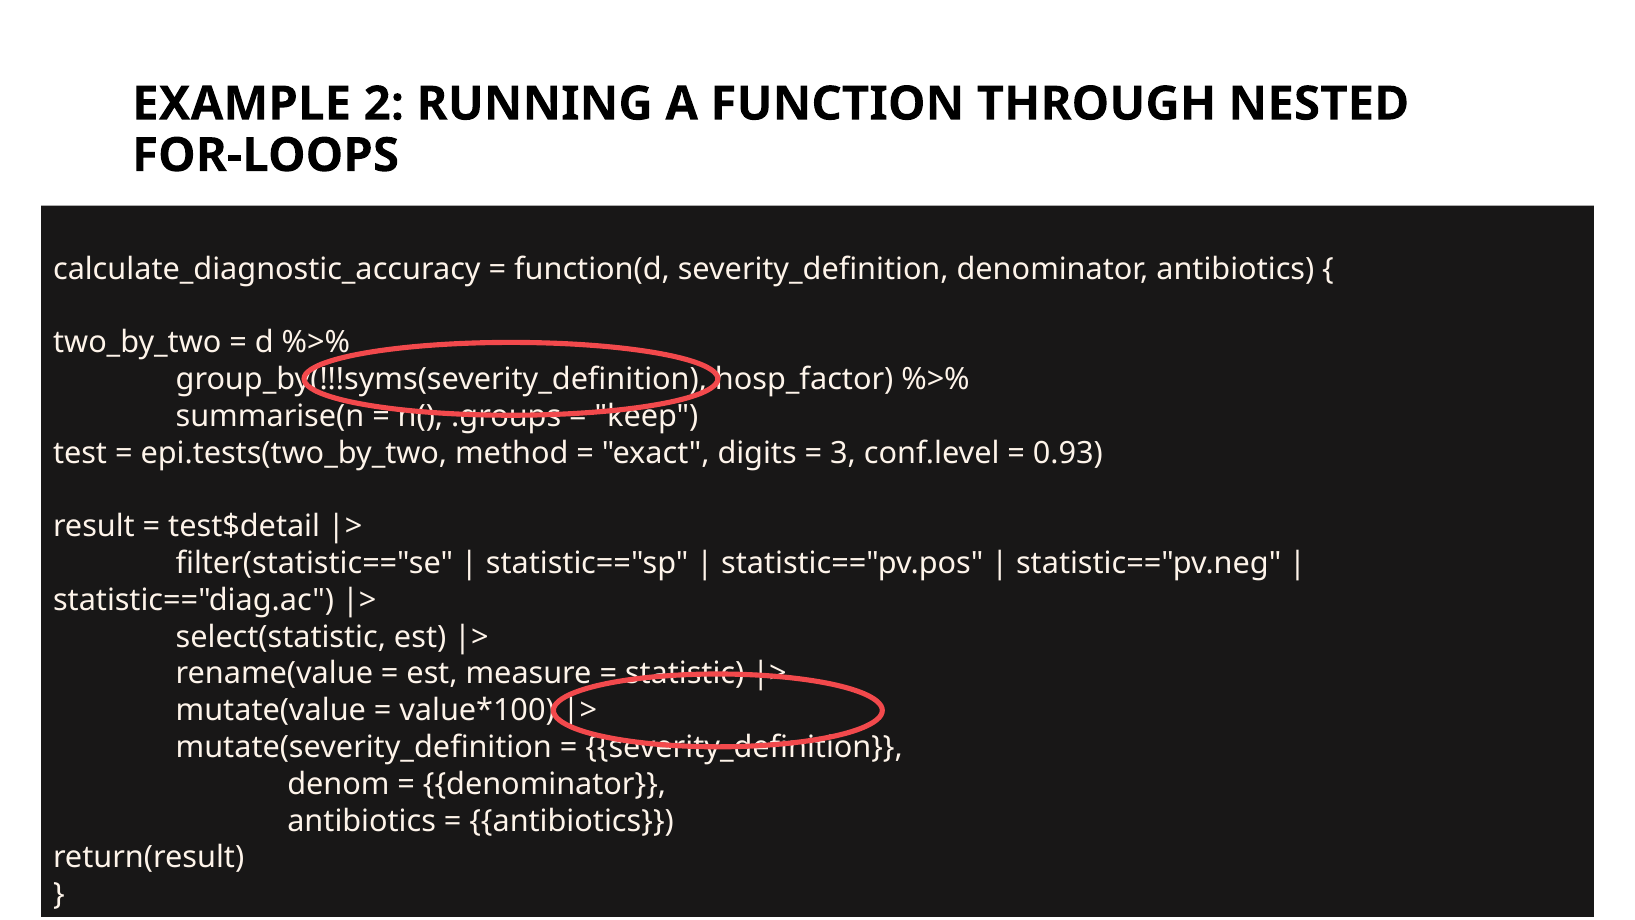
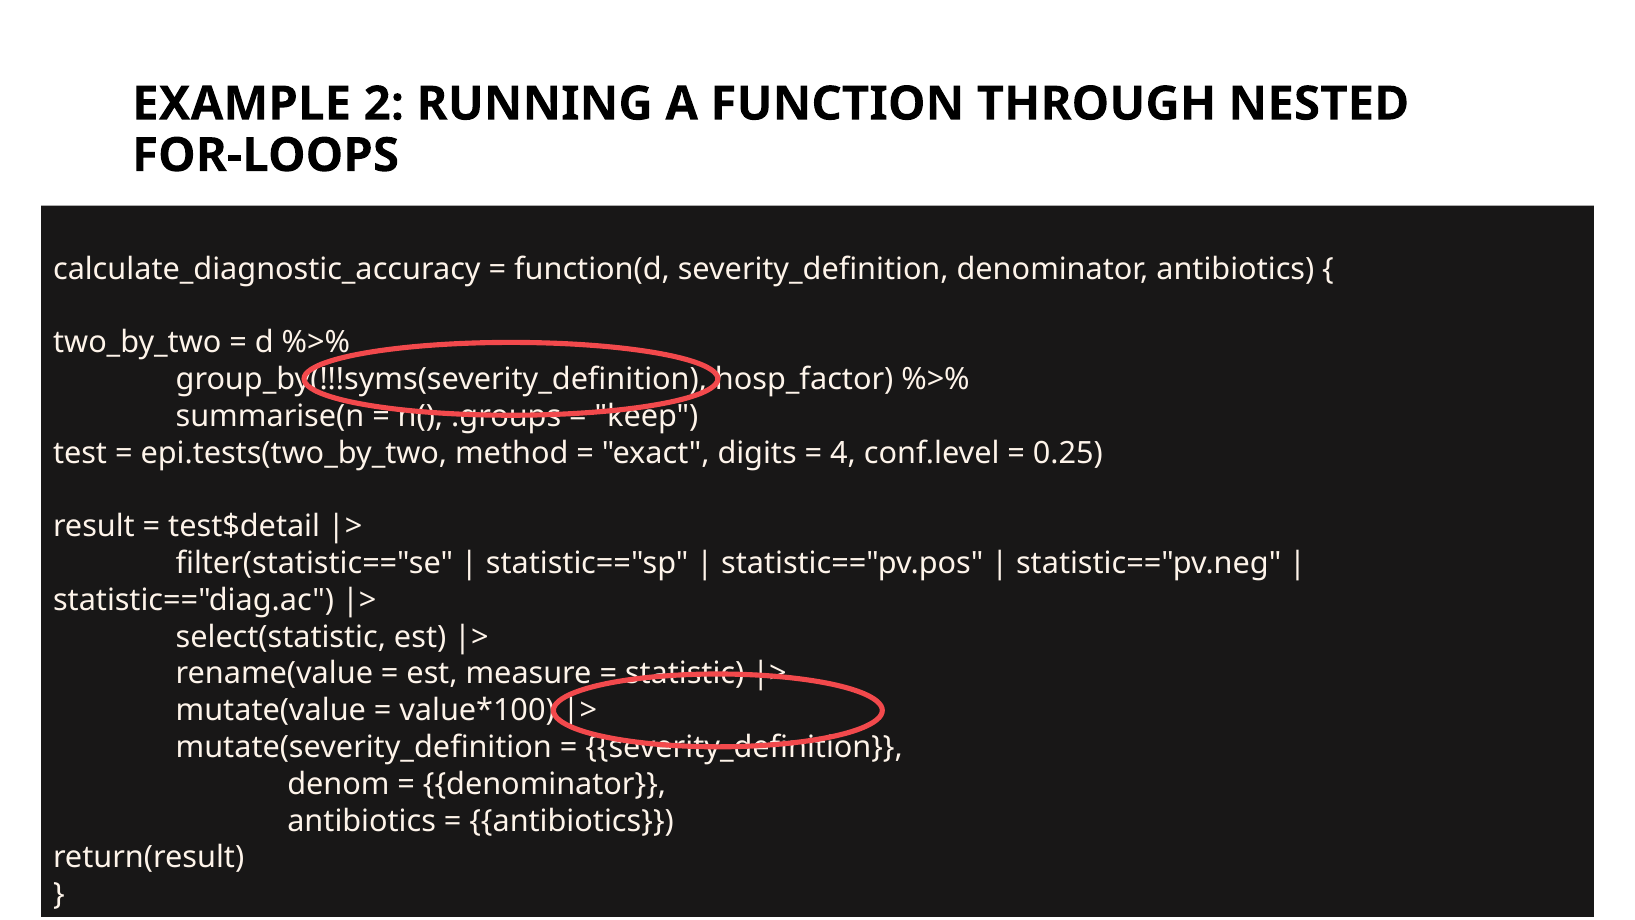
3: 3 -> 4 (843, 453)
0.93: 0.93 -> 0.25 (1068, 453)
